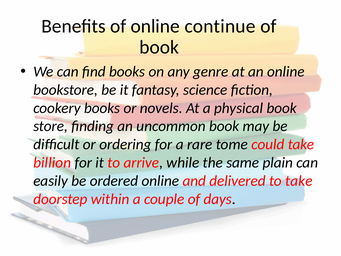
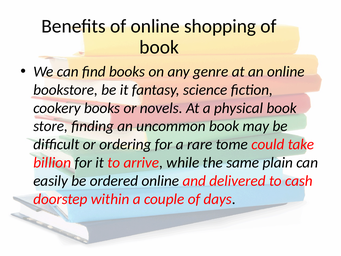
continue: continue -> shopping (220, 26)
to take: take -> cash (299, 181)
